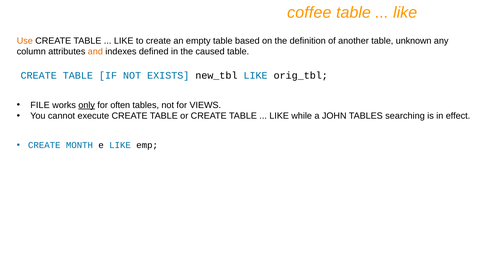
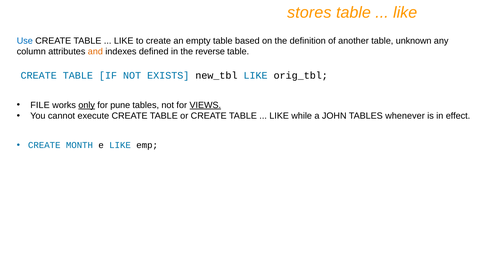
coffee: coffee -> stores (309, 13)
Use colour: orange -> blue (25, 41)
caused: caused -> reverse (210, 52)
often: often -> pune (120, 105)
VIEWS underline: none -> present (205, 105)
searching: searching -> whenever (405, 116)
